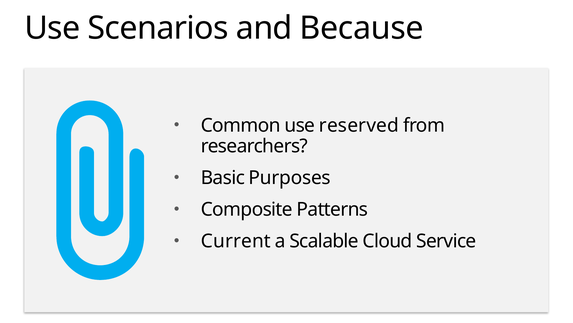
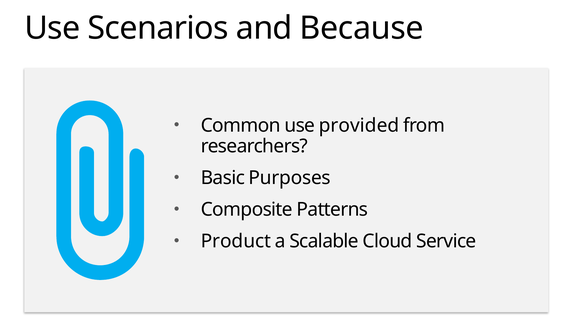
reserved: reserved -> provided (359, 125)
Current: Current -> Product (236, 241)
